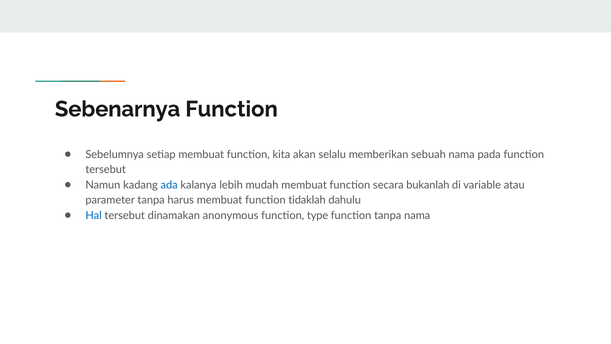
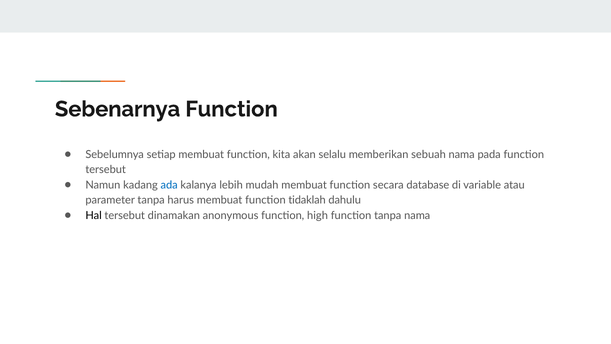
bukanlah: bukanlah -> database (428, 185)
Hal colour: blue -> black (94, 215)
type: type -> high (318, 215)
